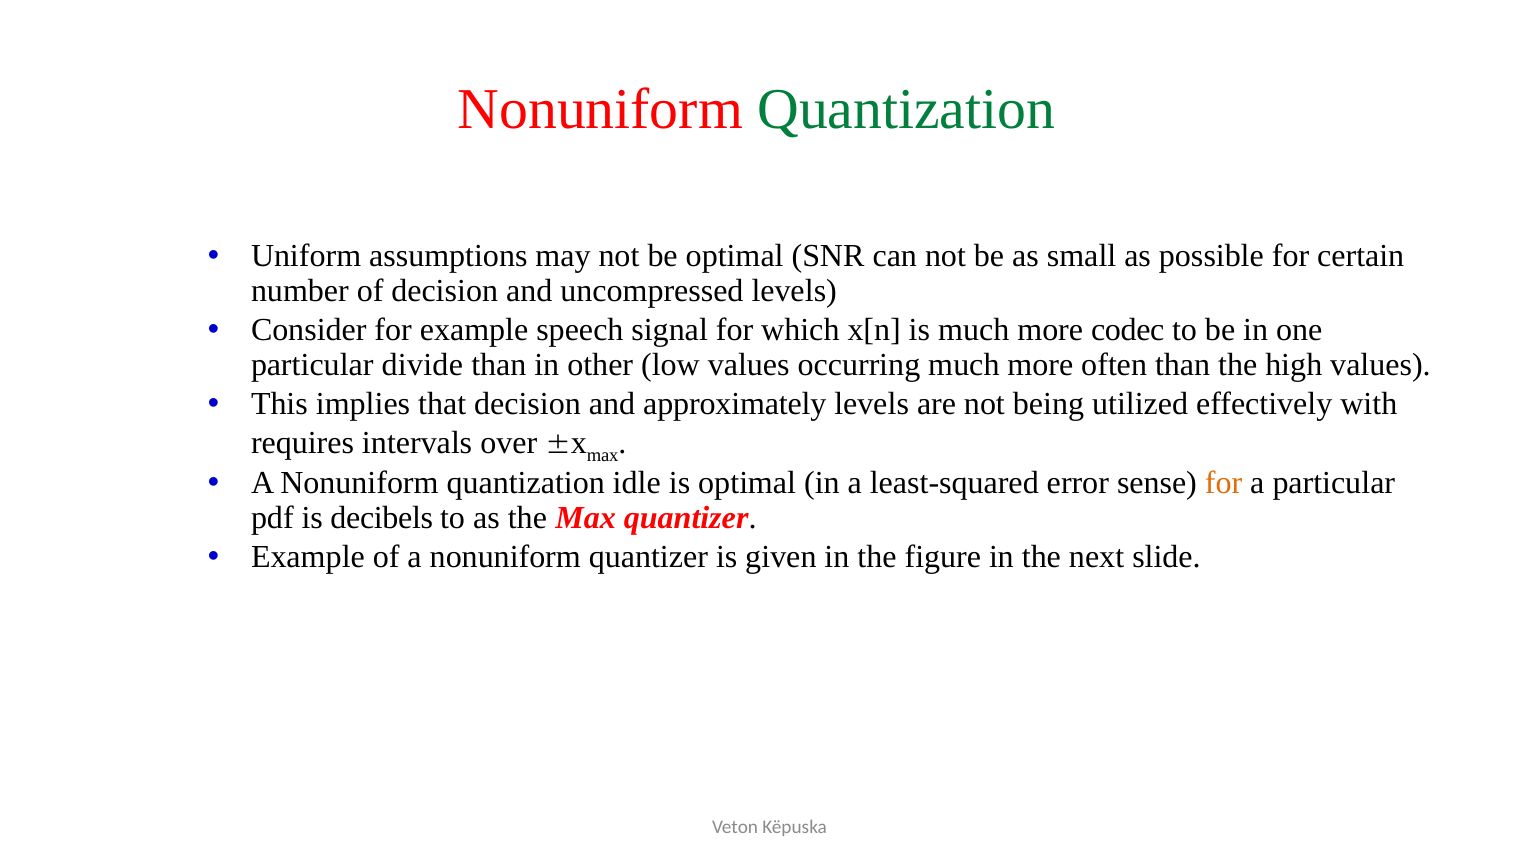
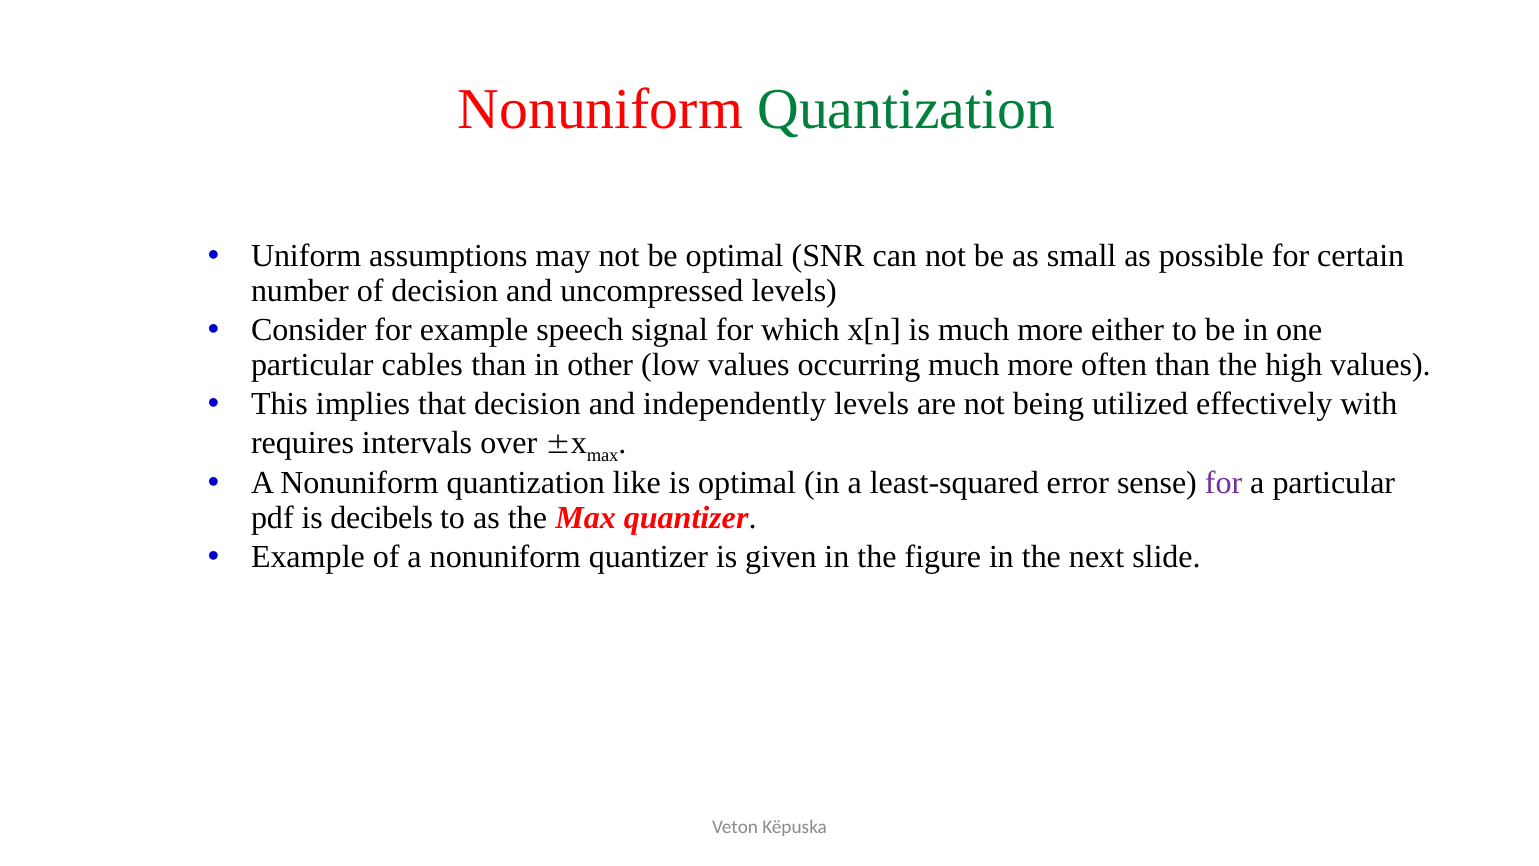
codec: codec -> either (1128, 330)
divide: divide -> cables (422, 364)
approximately: approximately -> independently (735, 404)
idle: idle -> like (637, 483)
for colour: orange -> purple (1224, 483)
